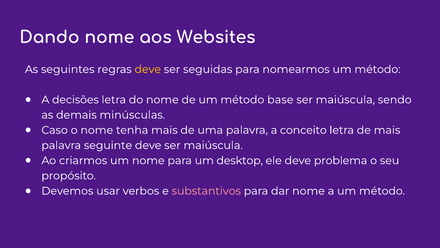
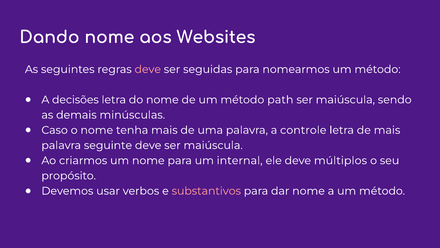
deve colour: yellow -> pink (148, 69)
base: base -> path (280, 100)
conceito: conceito -> controle (303, 130)
desktop: desktop -> internal (240, 160)
problema: problema -> múltiplos (340, 160)
